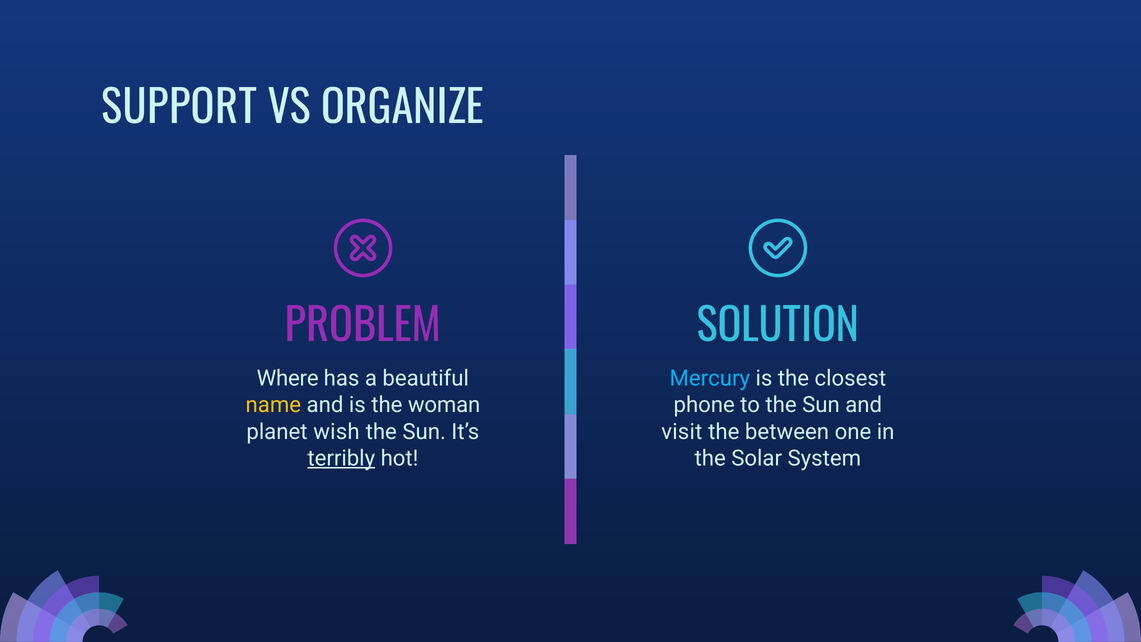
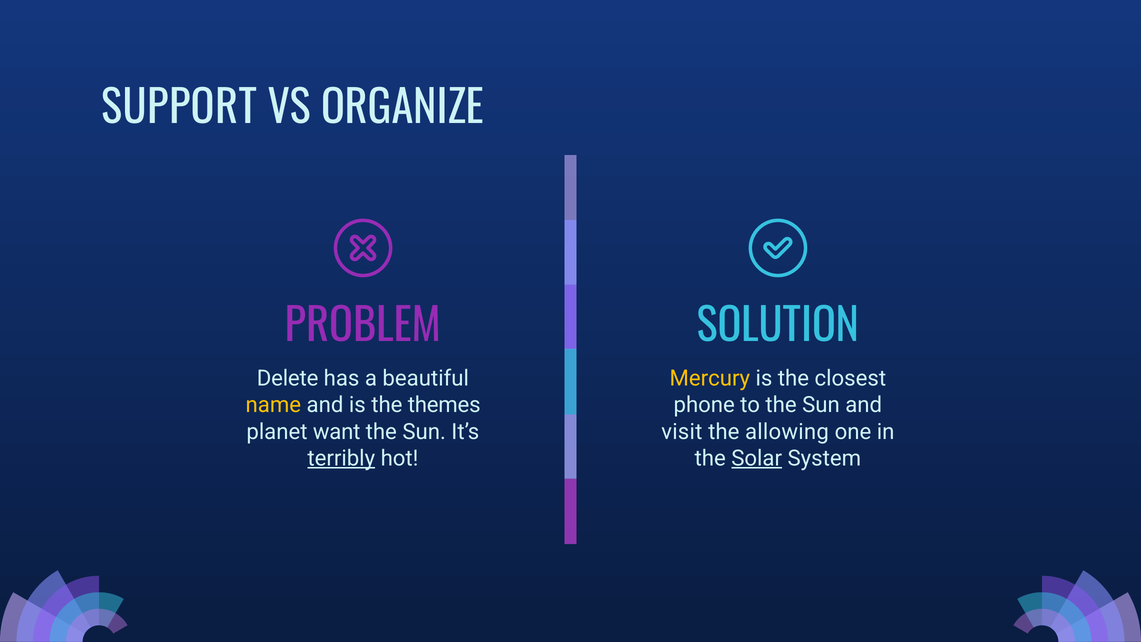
Where: Where -> Delete (288, 378)
Mercury colour: light blue -> yellow (710, 378)
woman: woman -> themes (444, 405)
wish: wish -> want (337, 432)
between: between -> allowing (787, 432)
Solar underline: none -> present (757, 458)
